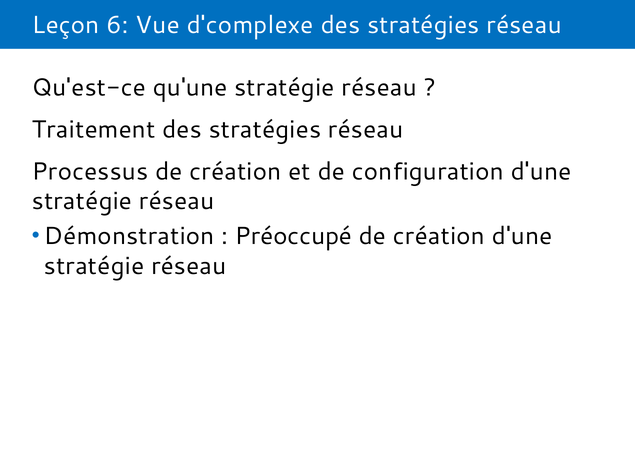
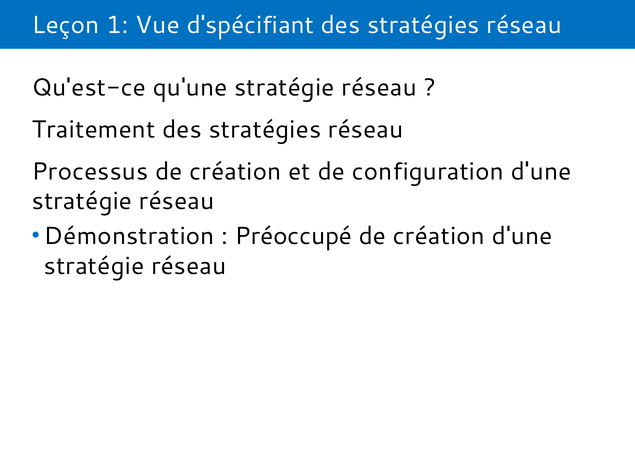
6: 6 -> 1 (118, 25)
d'complexe: d'complexe -> d'spécifiant (250, 25)
